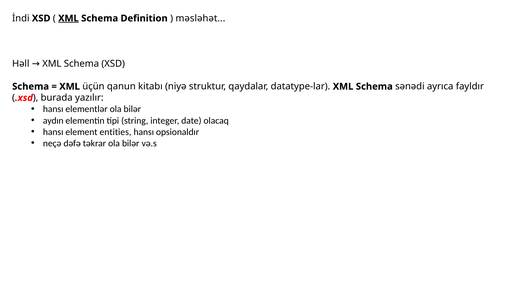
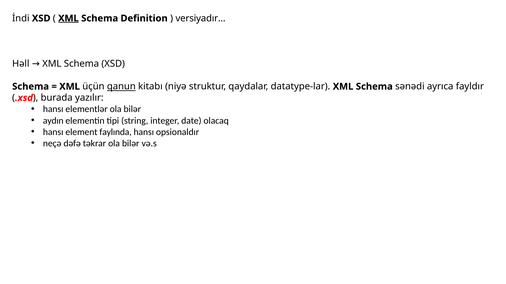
məsləhət: məsləhət -> versiyadır (201, 18)
qanun underline: none -> present (121, 87)
entities: entities -> faylında (116, 132)
